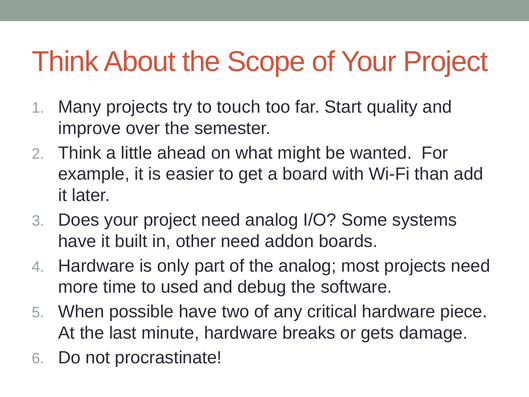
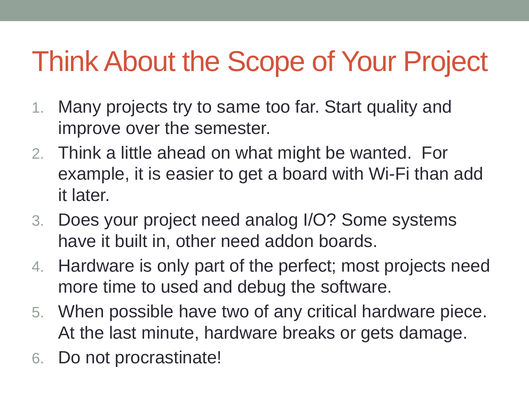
touch: touch -> same (239, 107)
the analog: analog -> perfect (308, 266)
